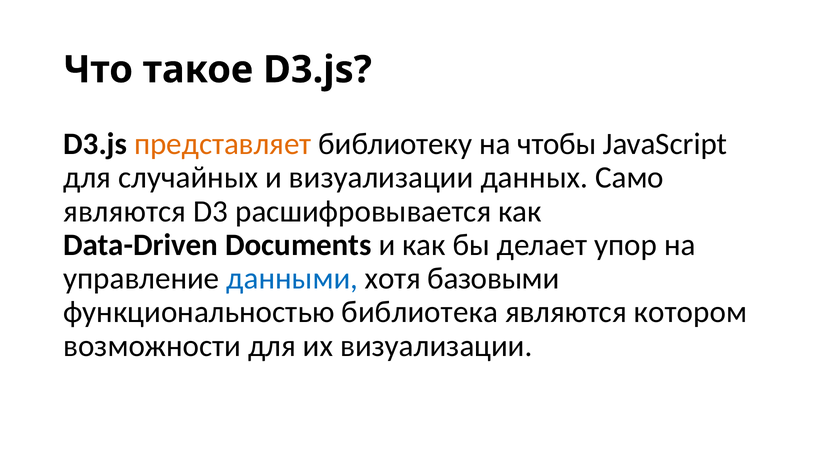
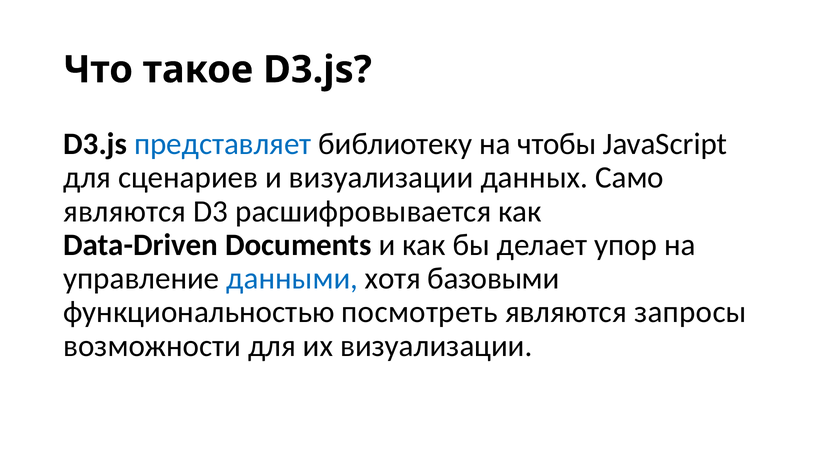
представляет colour: orange -> blue (223, 144)
случайных: случайных -> сценариев (188, 177)
библиотека: библиотека -> посмотреть (420, 312)
котором: котором -> запросы (690, 312)
